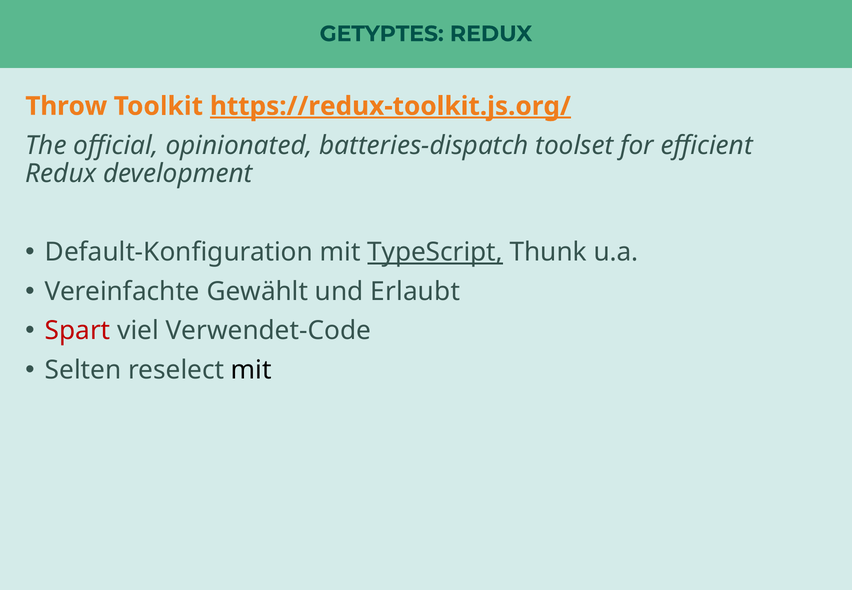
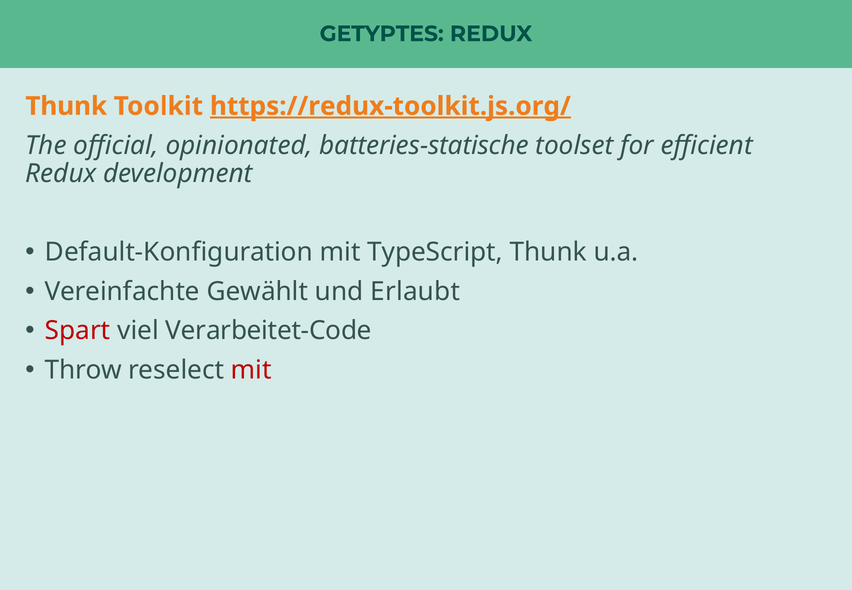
Throw: Throw -> Thunk (66, 106)
batteries-dispatch: batteries-dispatch -> batteries-statische (424, 145)
TypeScript underline: present -> none (435, 252)
Verwendet-Code: Verwendet-Code -> Verarbeitet-Code (269, 331)
Selten: Selten -> Throw (83, 370)
mit colour: black -> red (251, 370)
